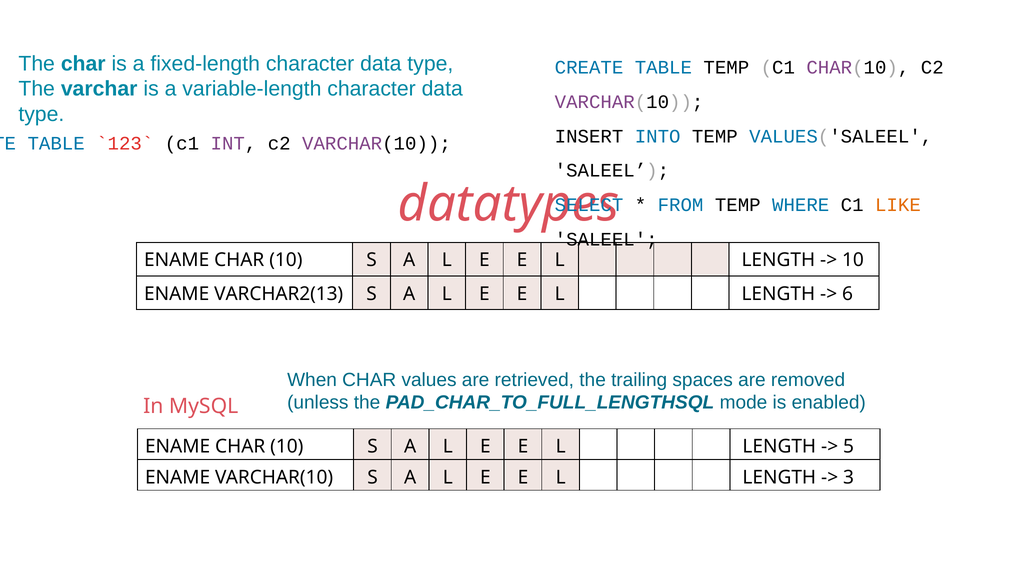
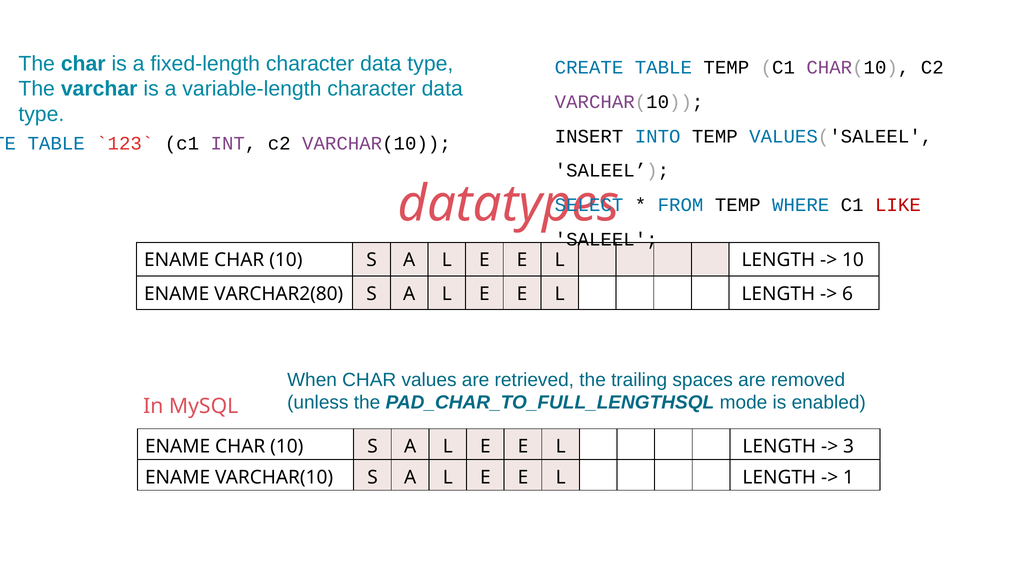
LIKE colour: orange -> red (898, 205)
VARCHAR2(13: VARCHAR2(13 -> VARCHAR2(80 (279, 294)
5: 5 -> 3 (848, 447)
3: 3 -> 1 (848, 478)
